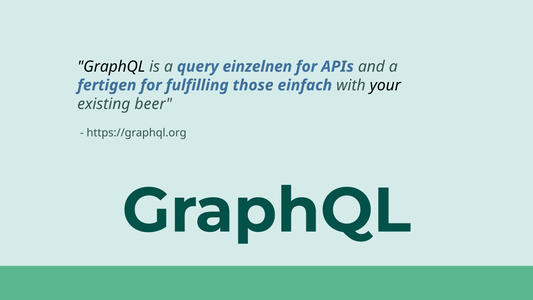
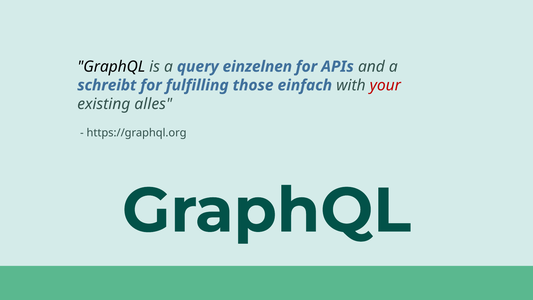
fertigen: fertigen -> schreibt (107, 85)
your colour: black -> red (385, 85)
beer: beer -> alles (153, 104)
